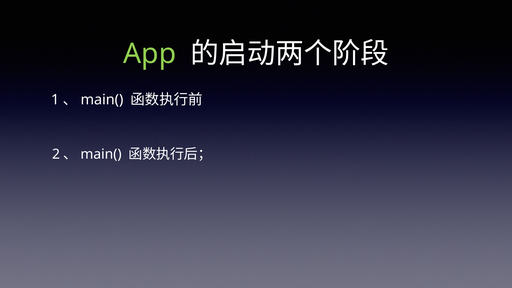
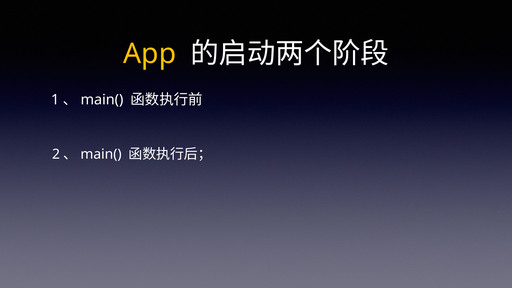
App colour: light green -> yellow (150, 54)
